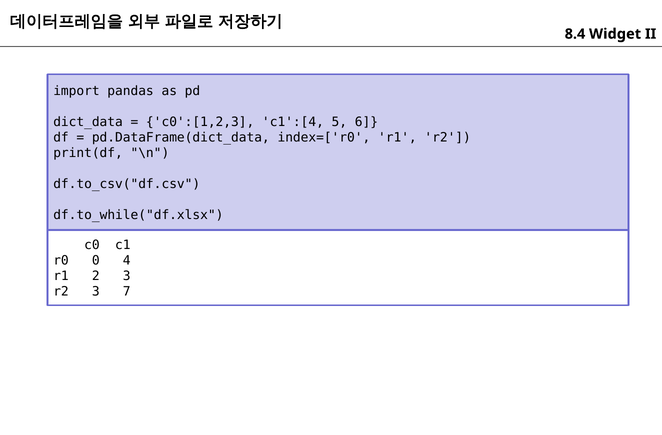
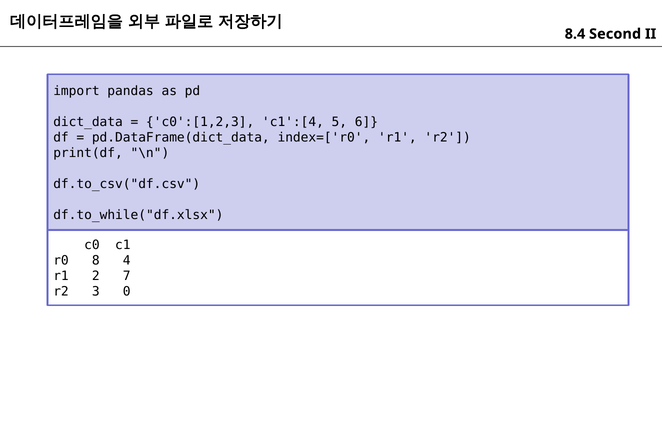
Widget: Widget -> Second (615, 34)
0: 0 -> 8 (96, 261)
2 3: 3 -> 7 (127, 276)
7: 7 -> 0 (127, 291)
